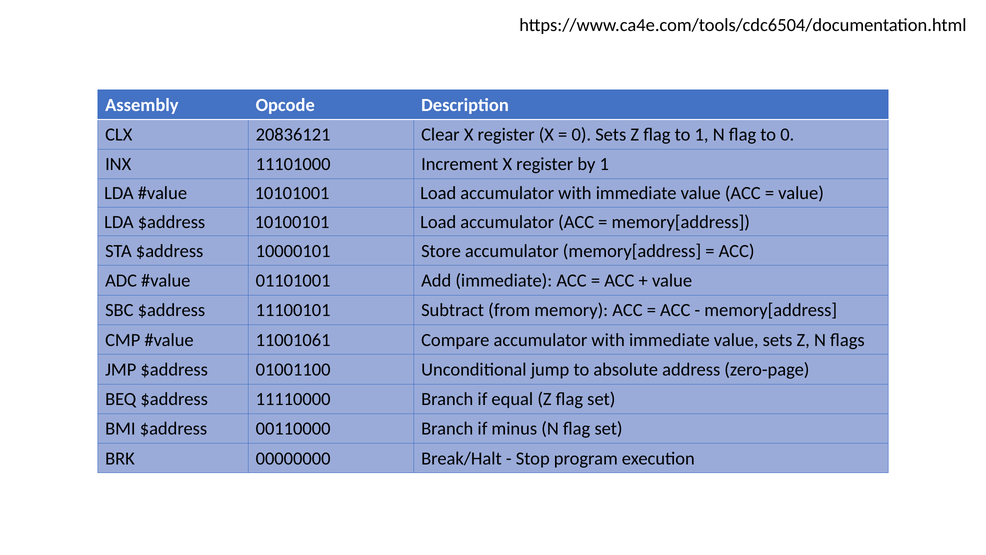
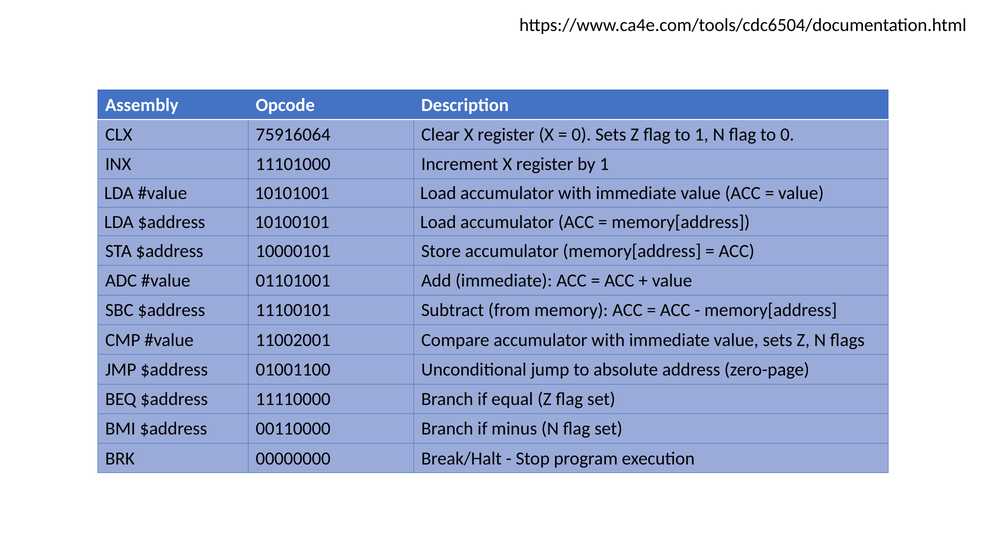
20836121: 20836121 -> 75916064 (293, 135)
11001061: 11001061 -> 11002001 (293, 340)
